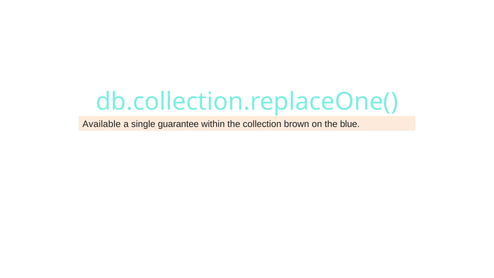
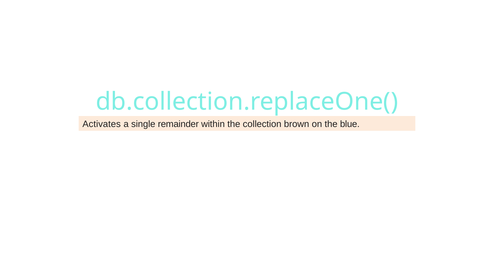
Available: Available -> Activates (102, 124)
guarantee: guarantee -> remainder (178, 124)
